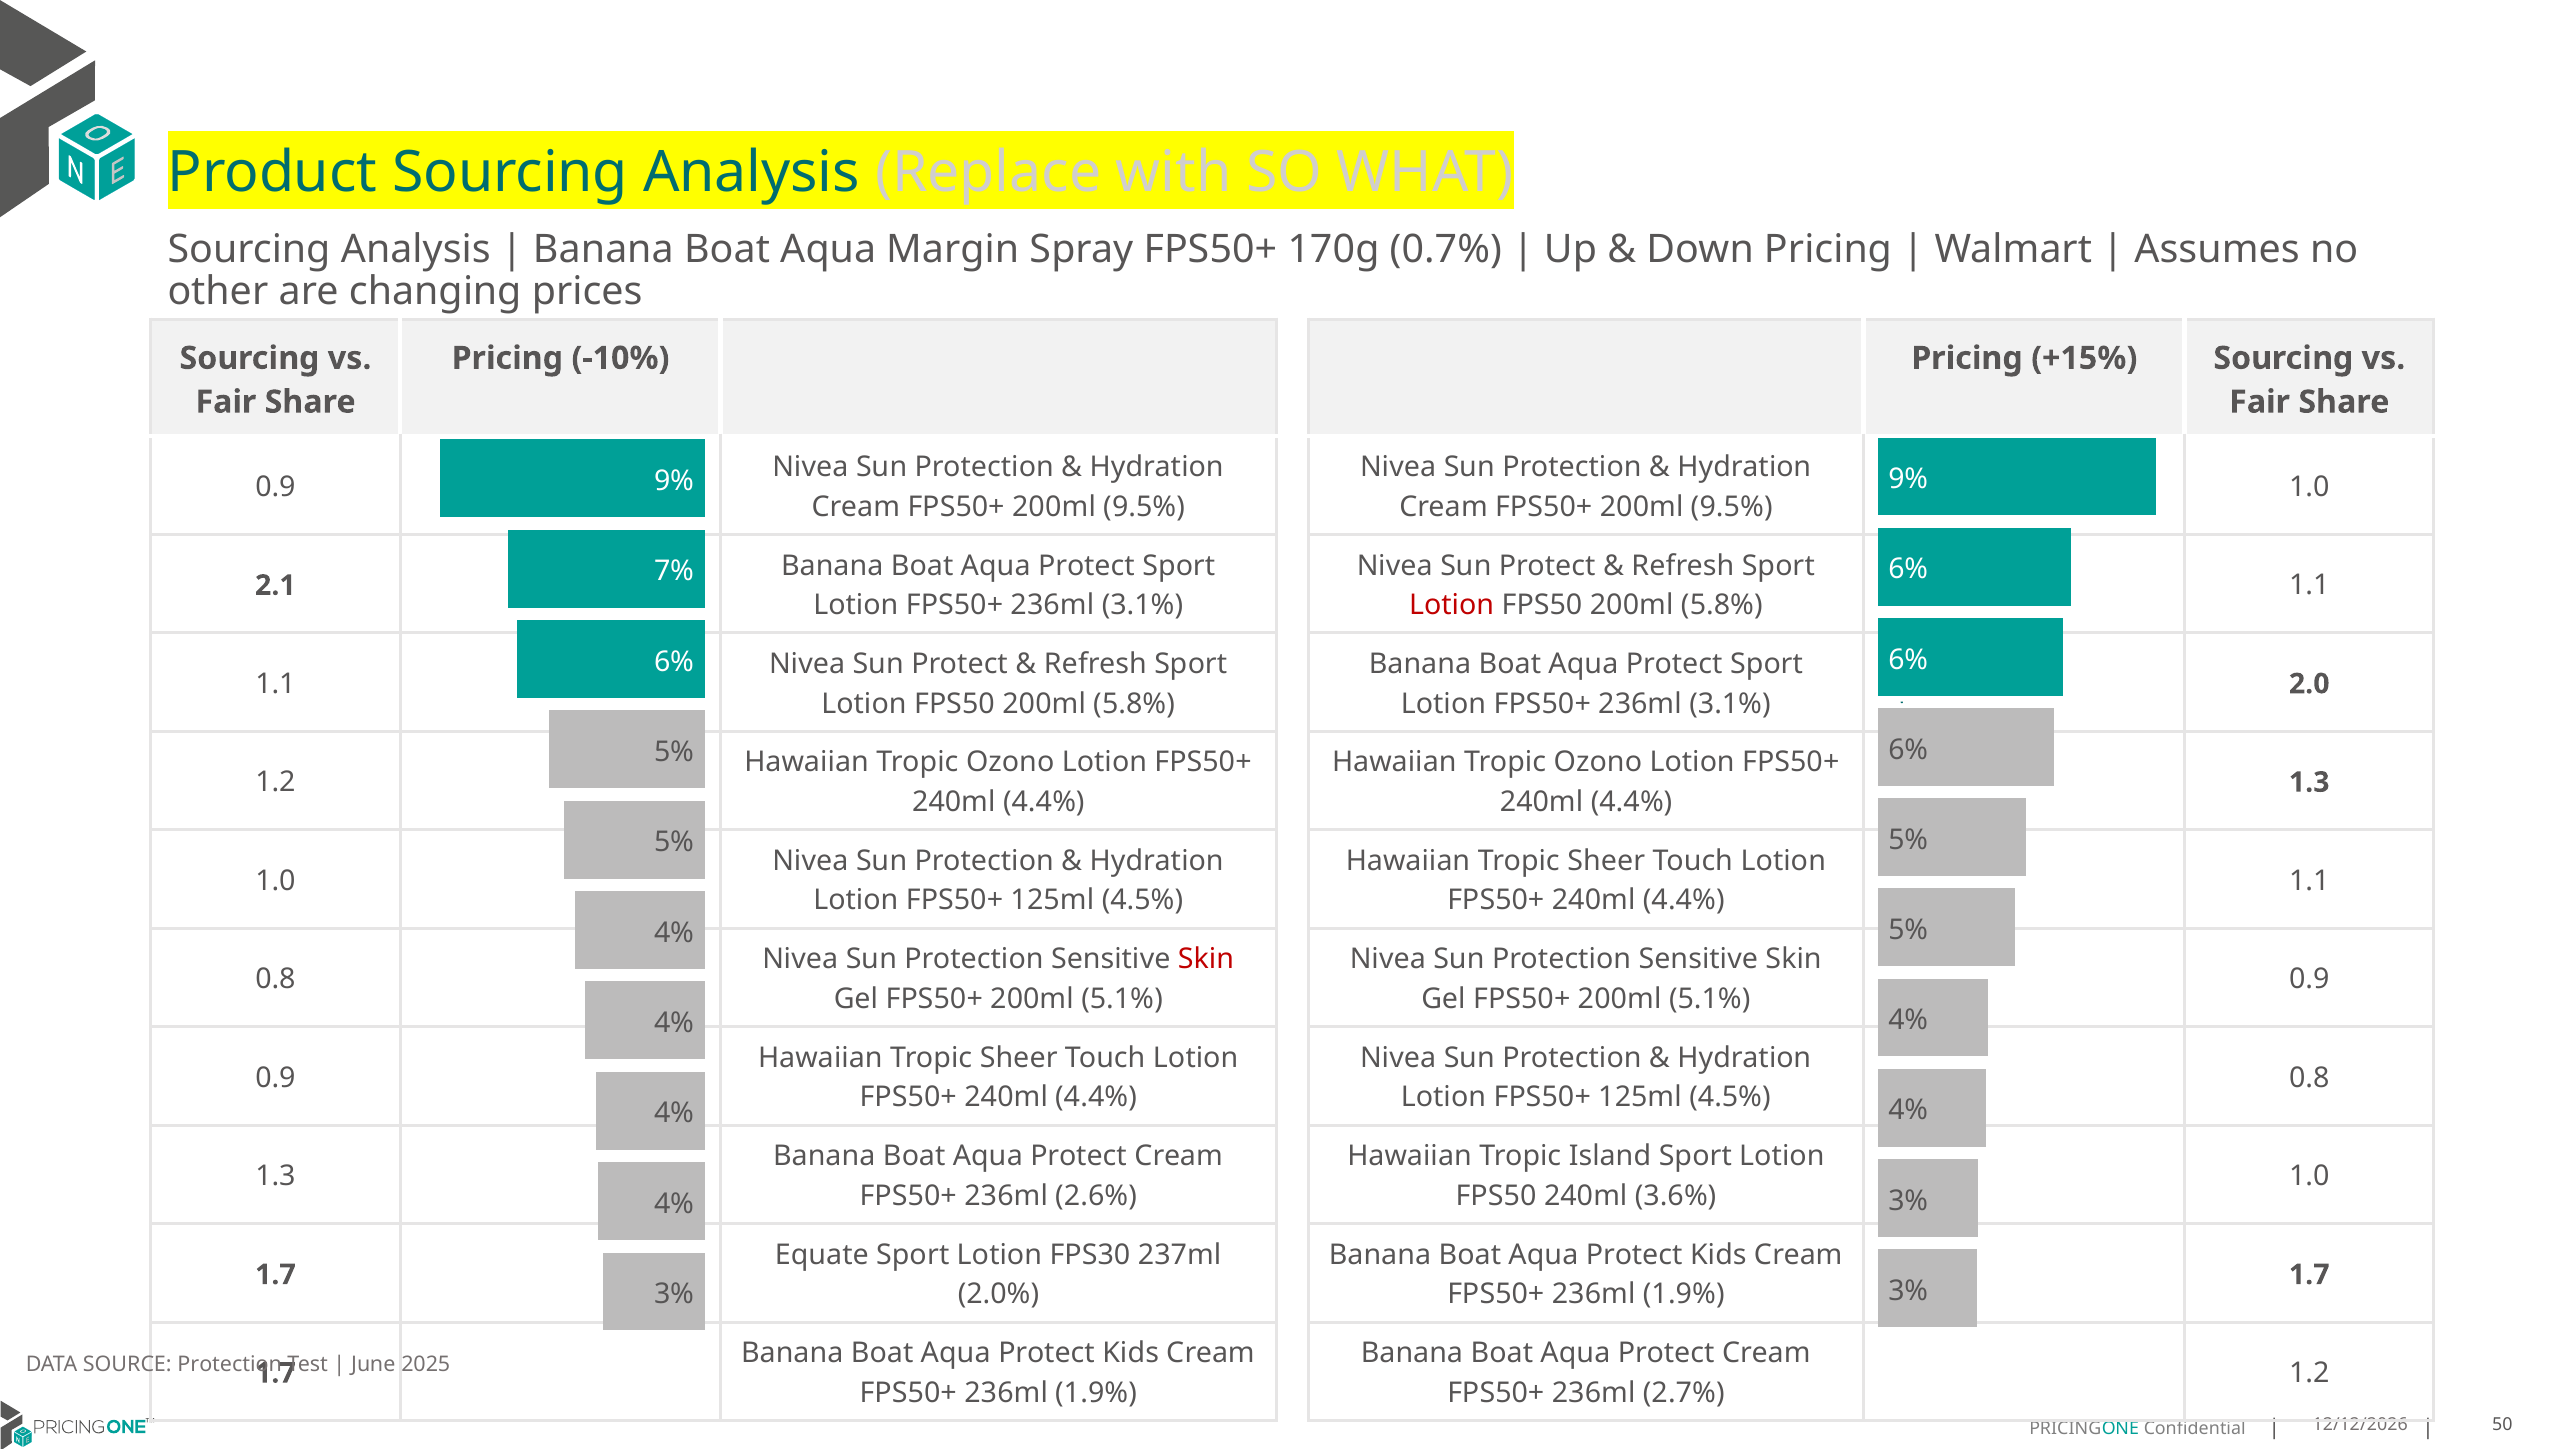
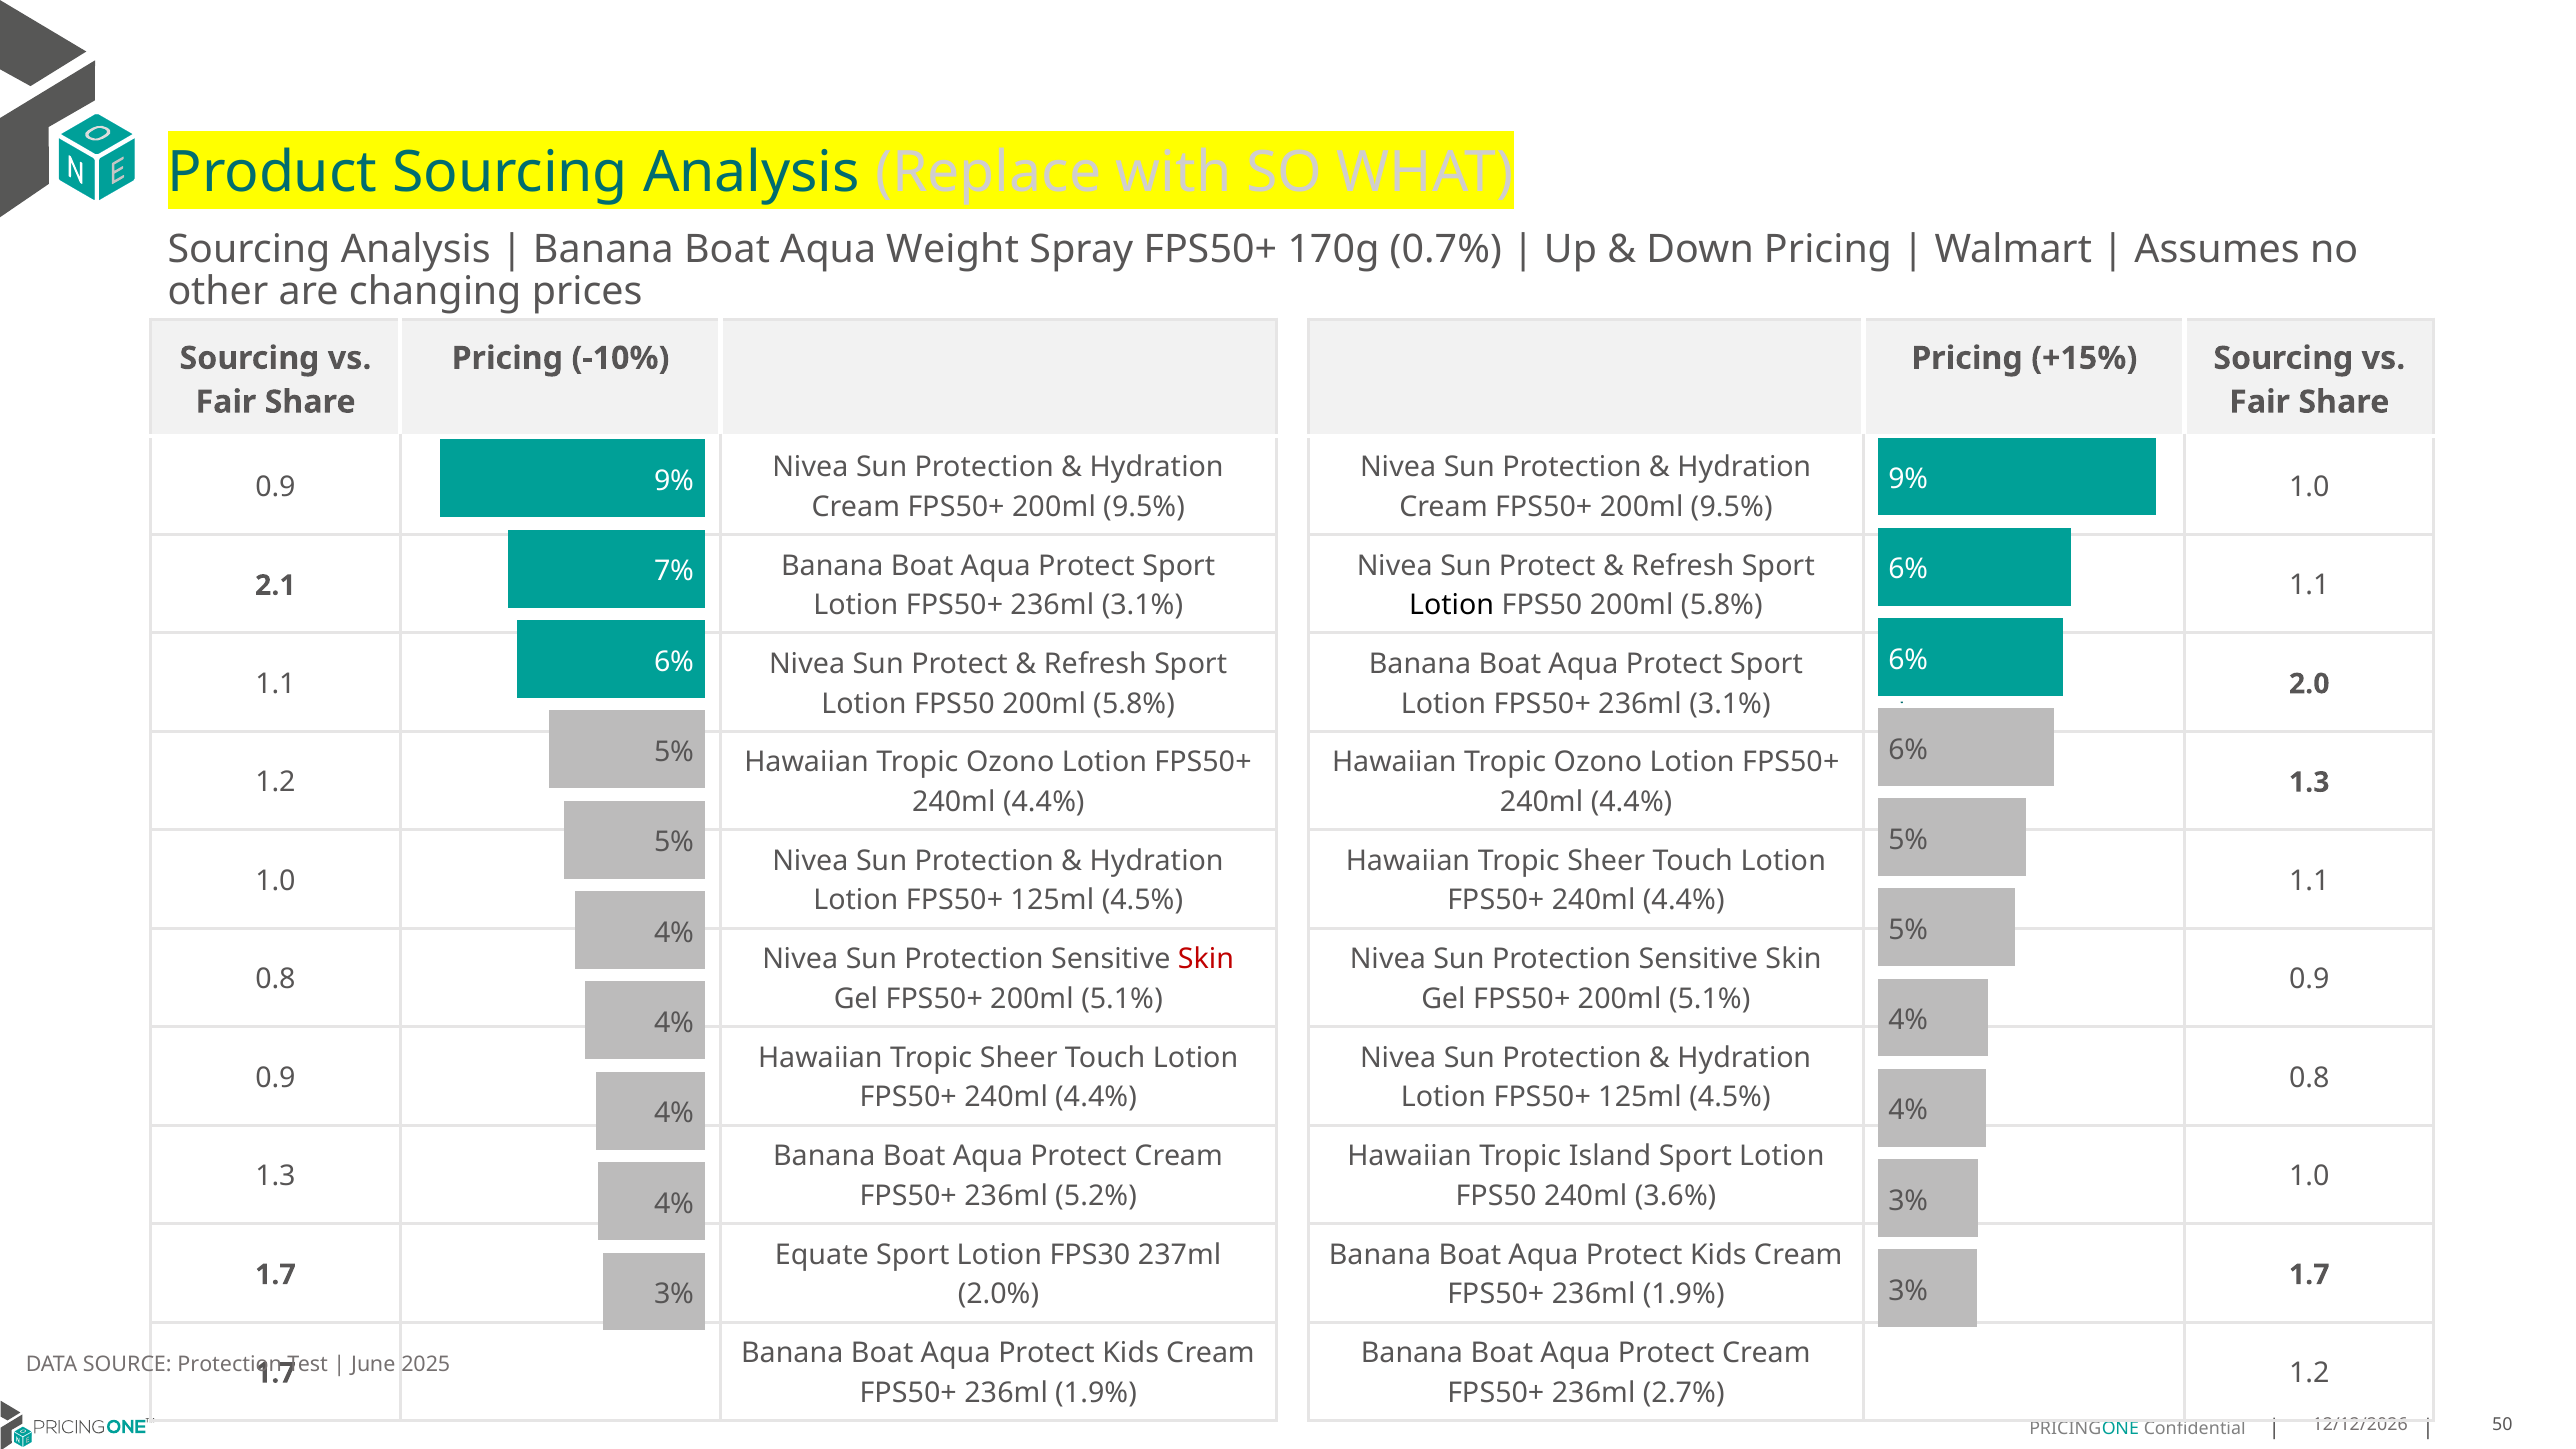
Margin: Margin -> Weight (953, 249)
Lotion colour: red -> black (1452, 605)
2.6%: 2.6% -> 5.2% (1096, 1196)
